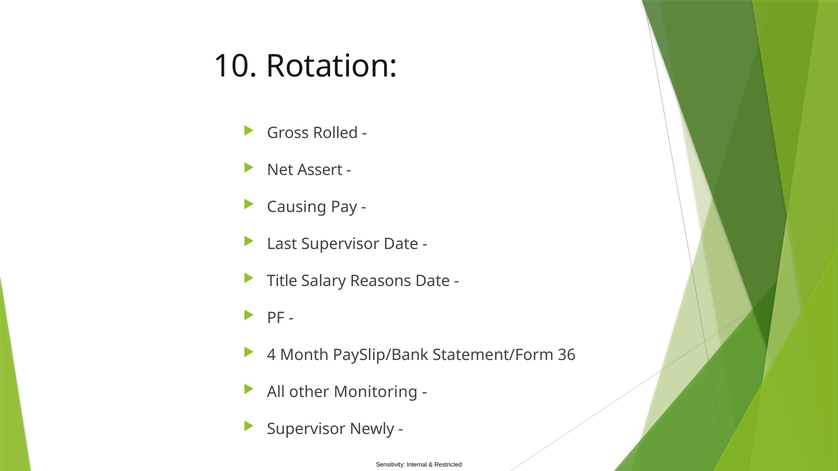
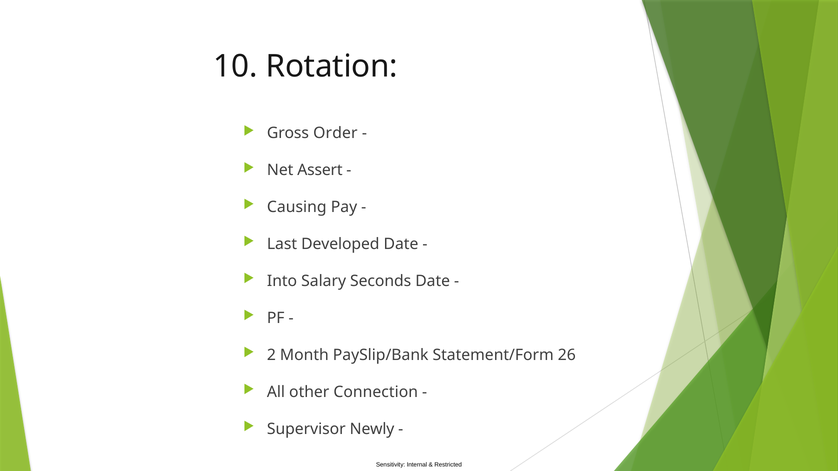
Rolled: Rolled -> Order (335, 133)
Last Supervisor: Supervisor -> Developed (340, 244)
Title: Title -> Into (282, 281)
Reasons: Reasons -> Seconds (381, 281)
4: 4 -> 2 (271, 355)
36: 36 -> 26 (567, 355)
Monitoring: Monitoring -> Connection (376, 392)
